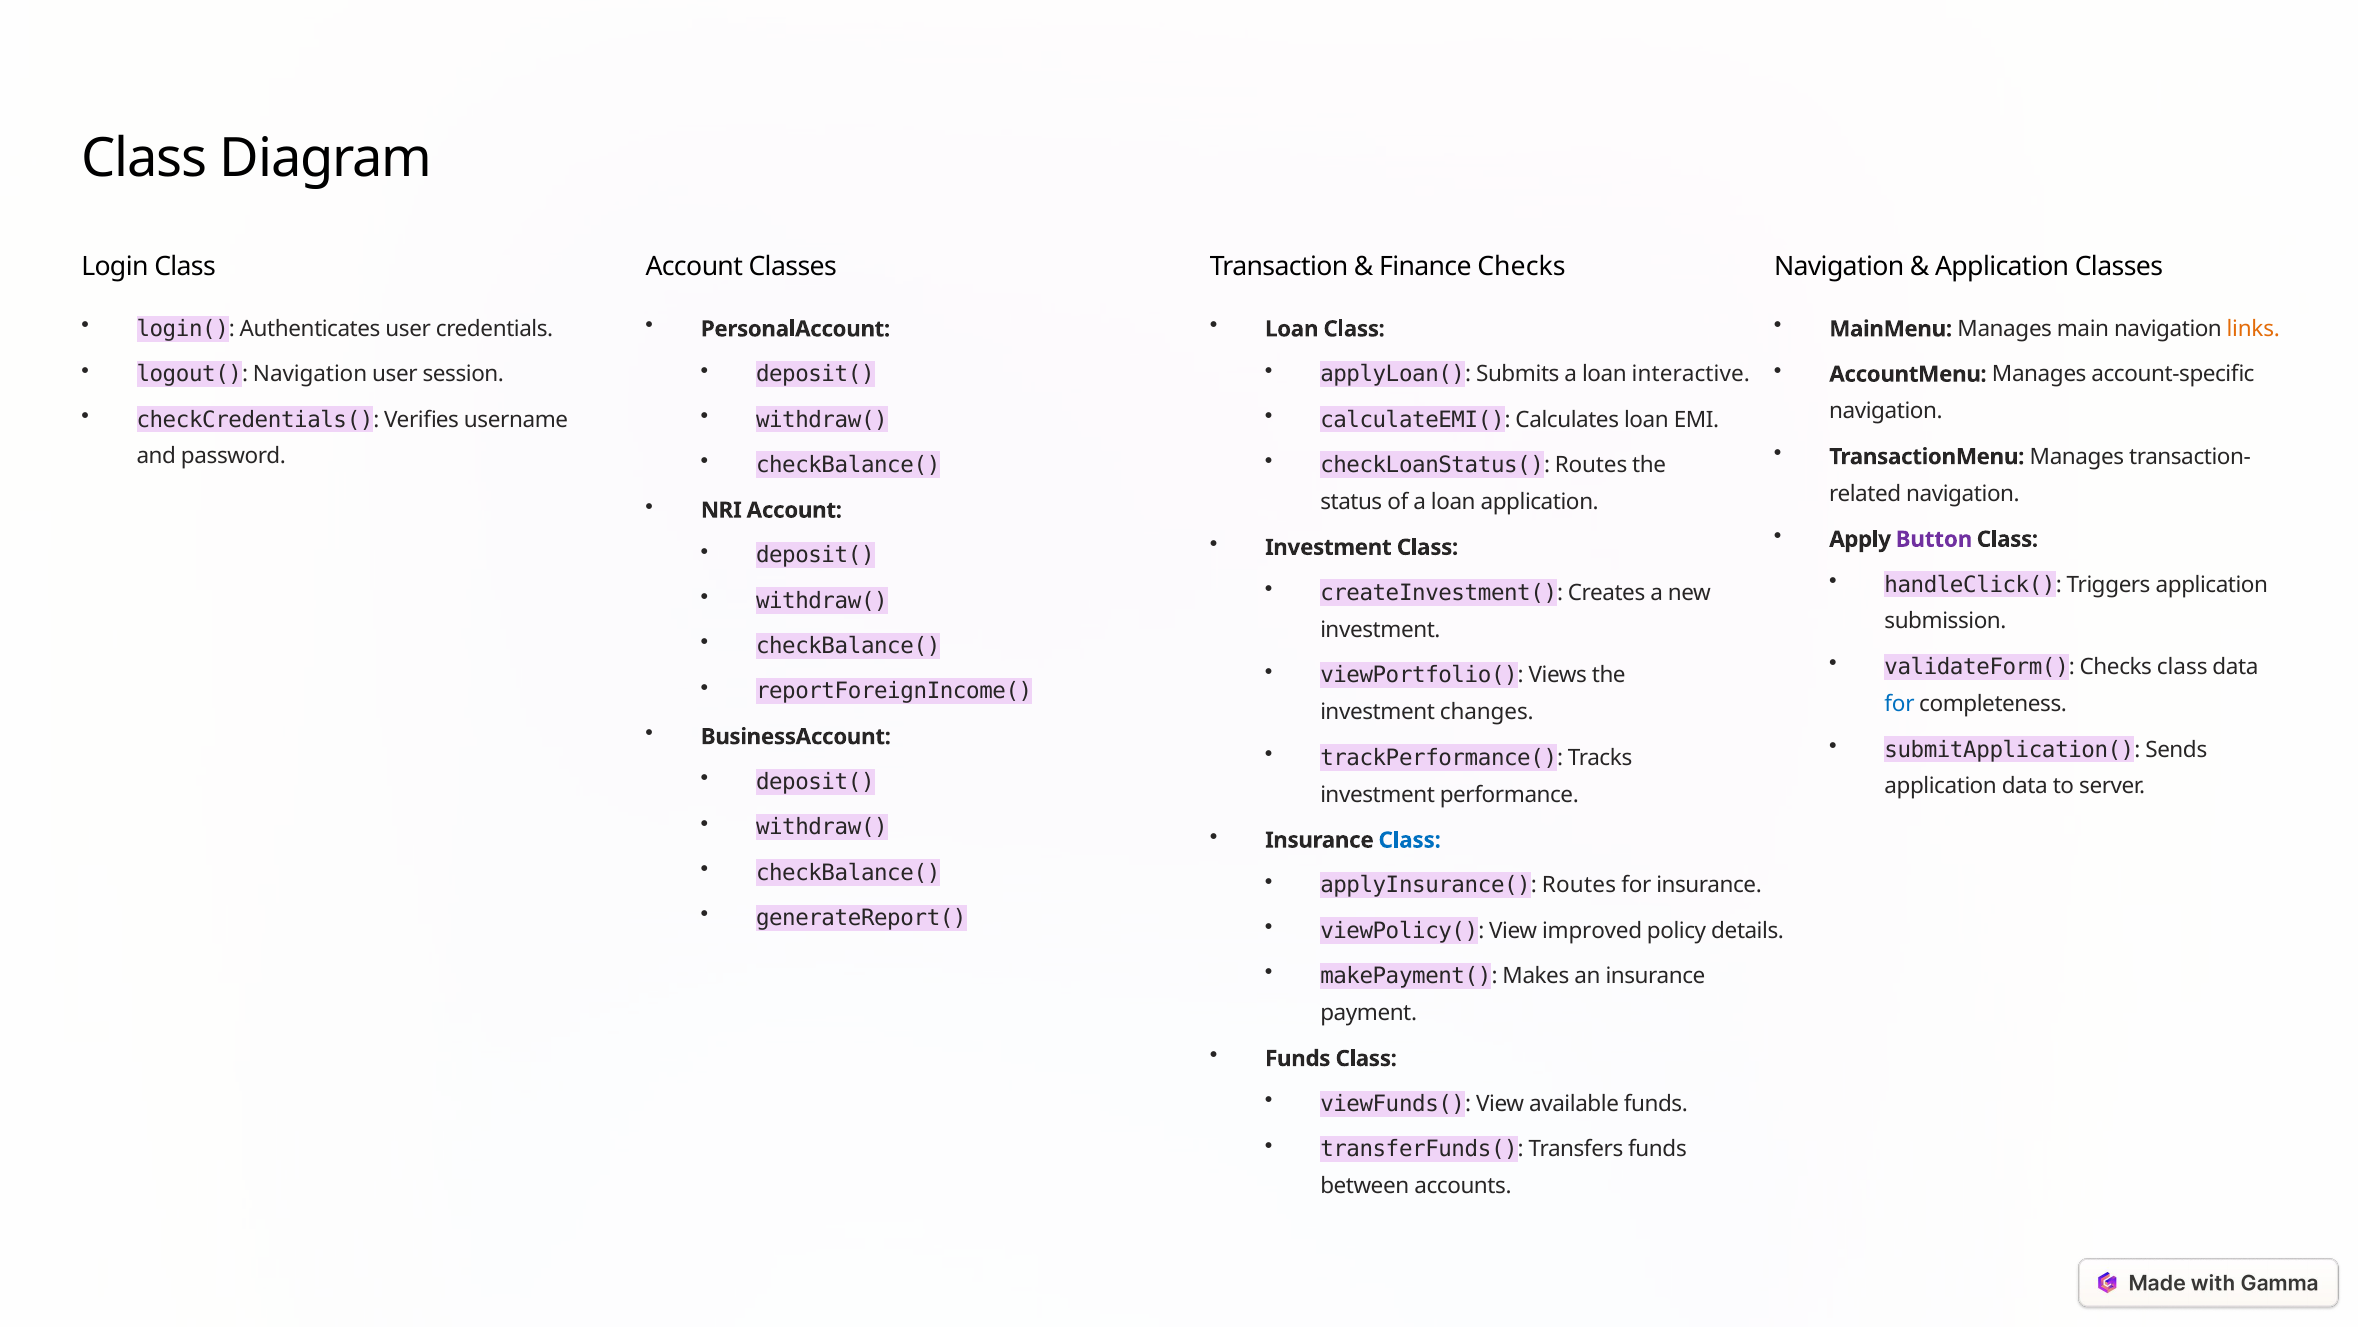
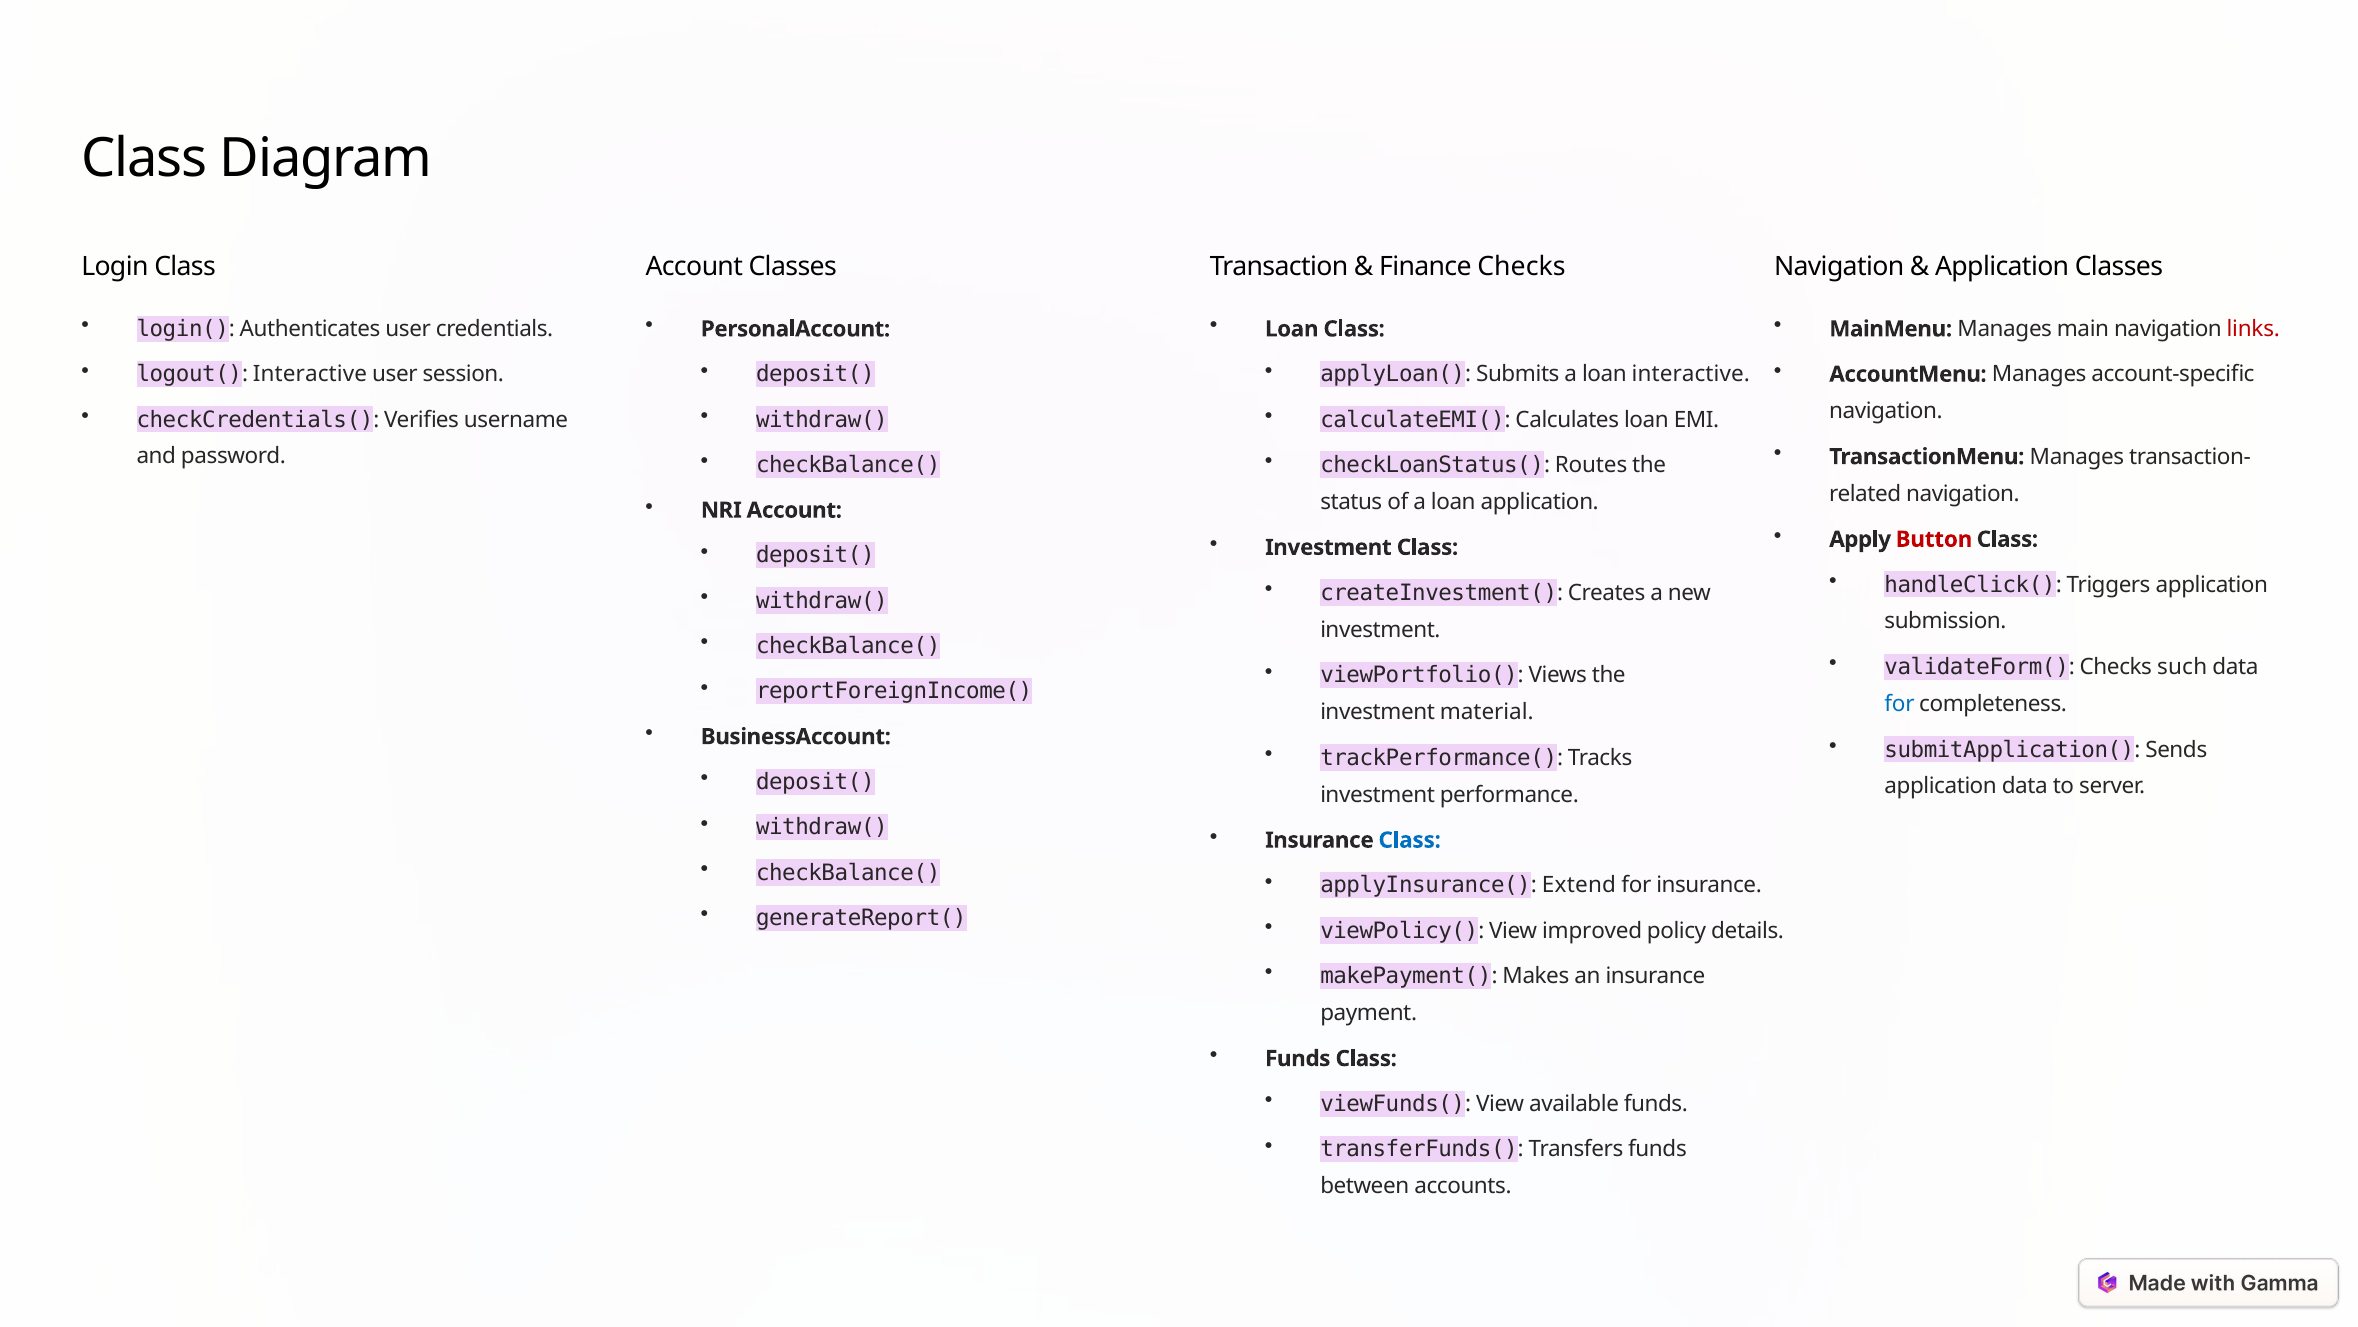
links colour: orange -> red (2253, 329)
logout( Navigation: Navigation -> Interactive (310, 374)
Button colour: purple -> red (1934, 539)
Checks class: class -> such (2182, 667)
changes: changes -> material (1487, 712)
applyInsurance( Routes: Routes -> Extend (1579, 885)
